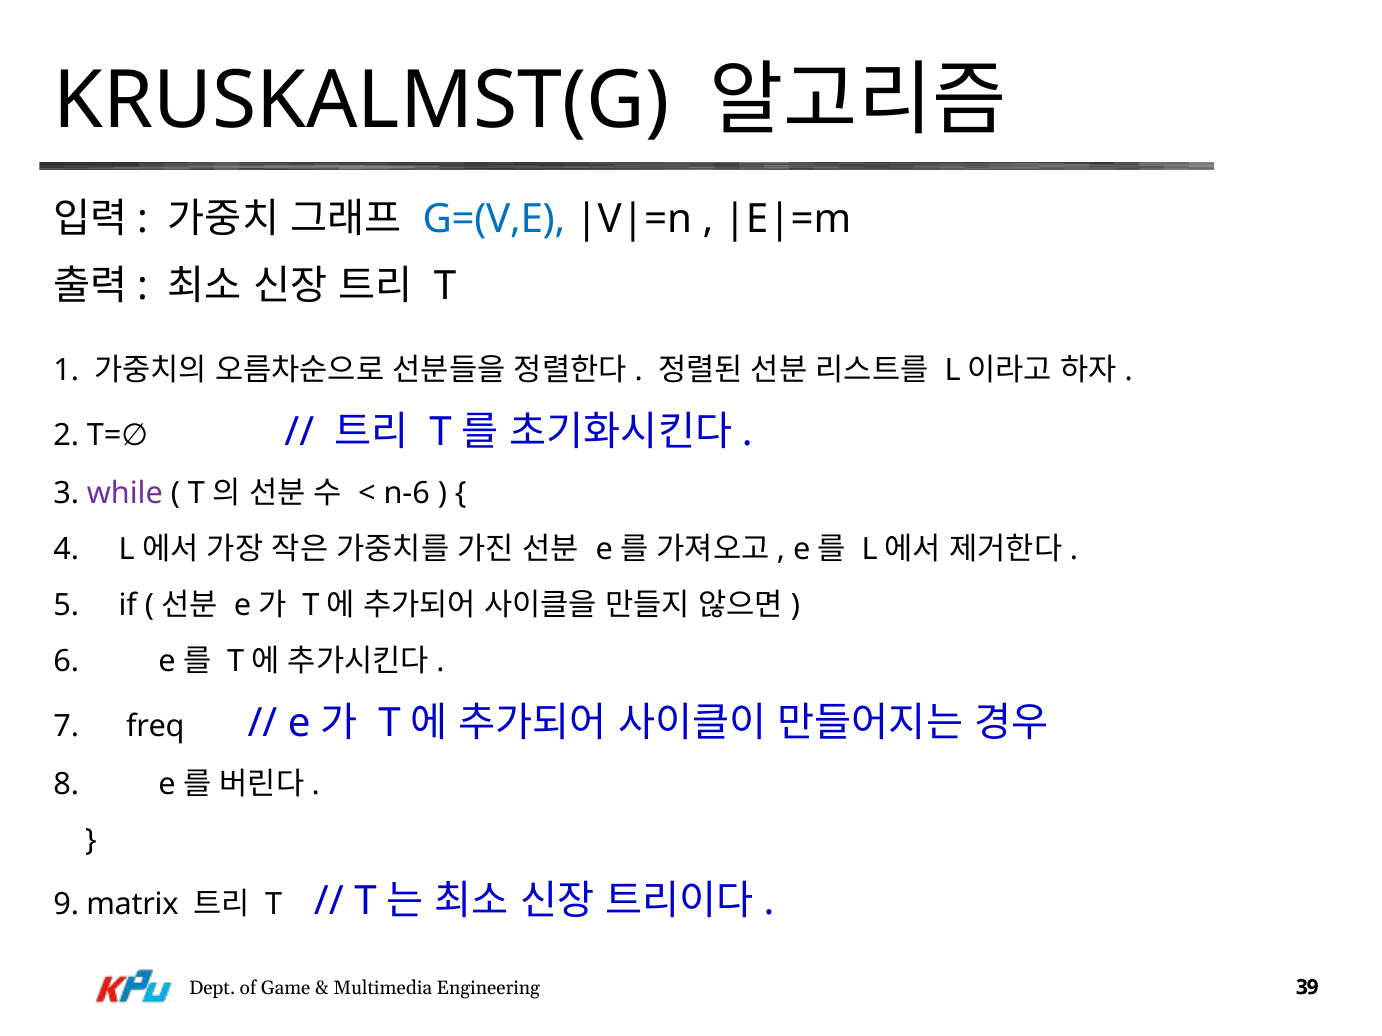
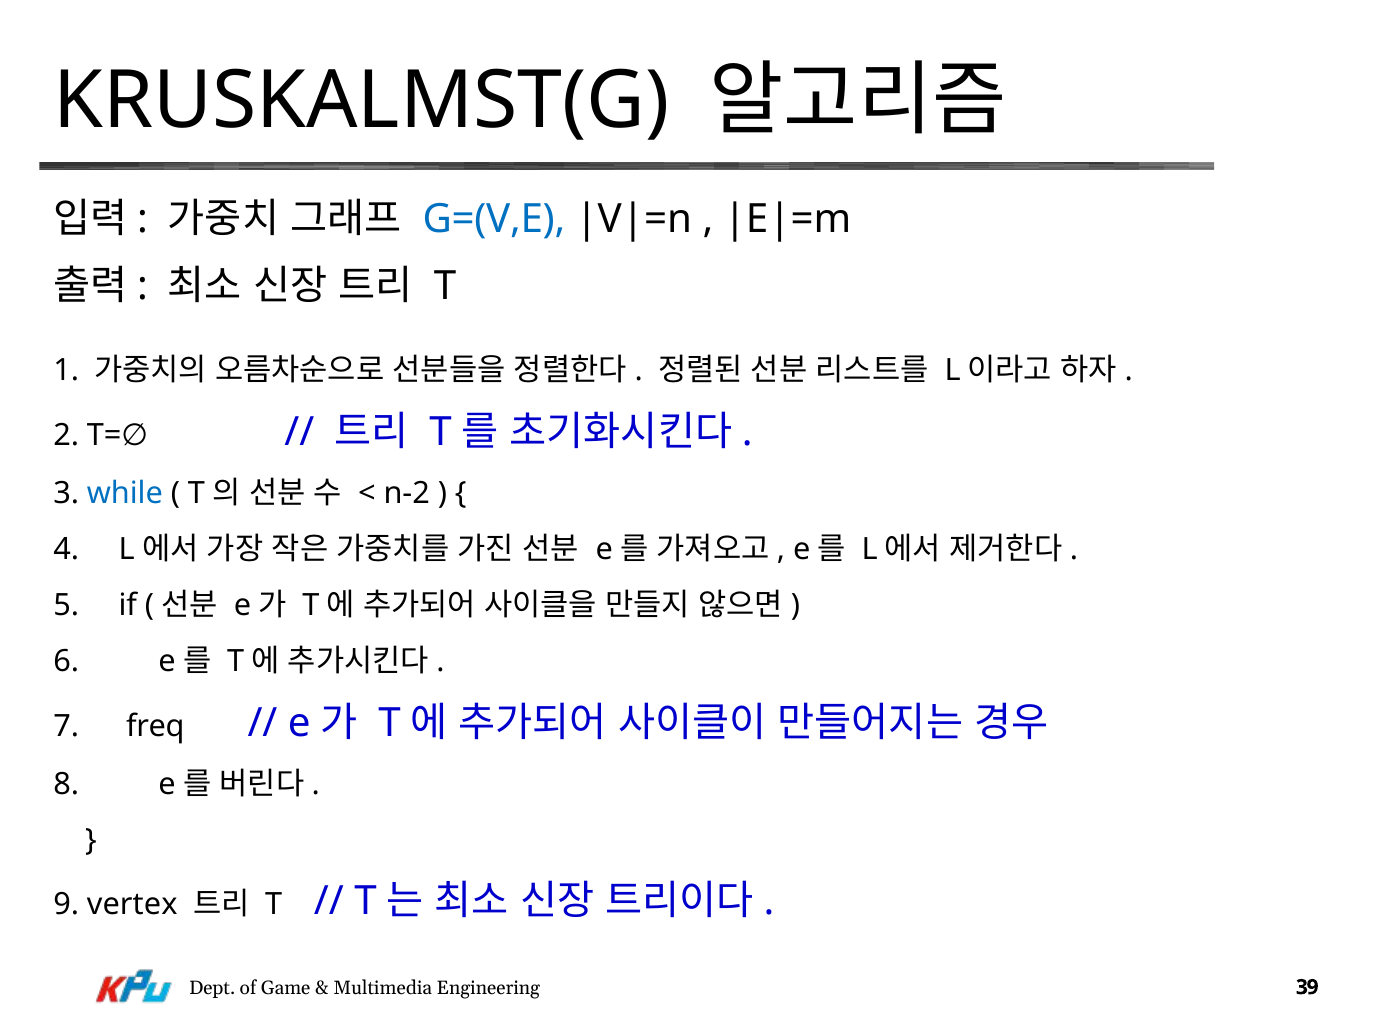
while colour: purple -> blue (125, 493)
n-6: n-6 -> n-2 (407, 493)
matrix: matrix -> vertex (132, 905)
